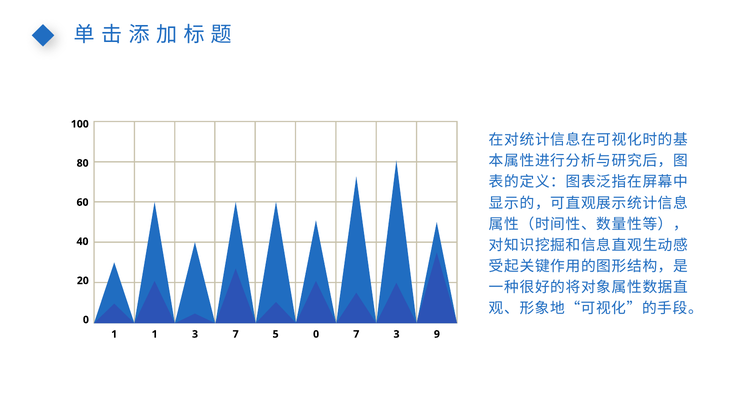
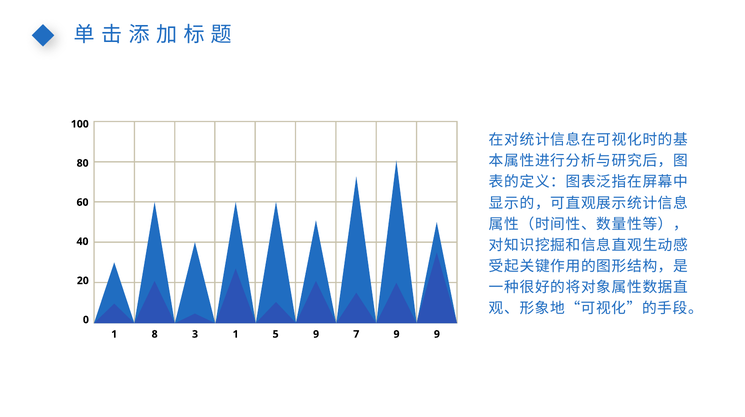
1 1: 1 -> 8 (155, 334)
3 7: 7 -> 1 (236, 334)
5 0: 0 -> 9 (316, 334)
7 3: 3 -> 9 (397, 334)
